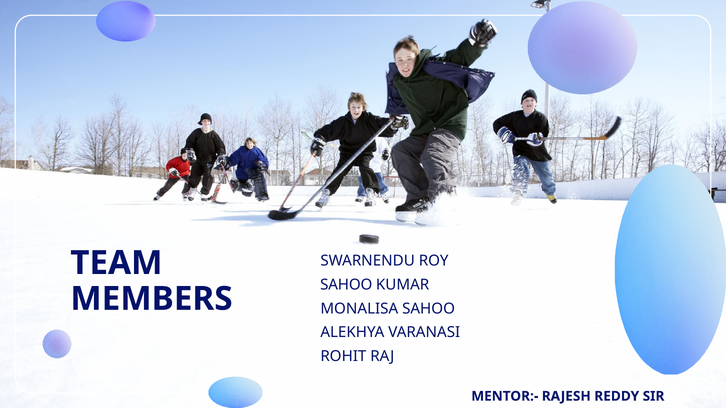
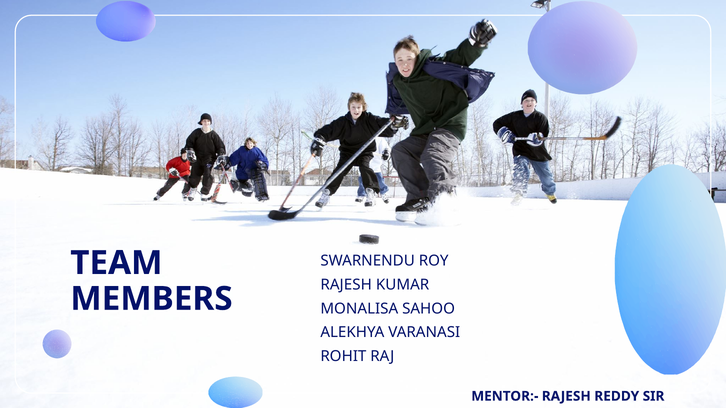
SAHOO: SAHOO -> RAJESH (346, 285)
